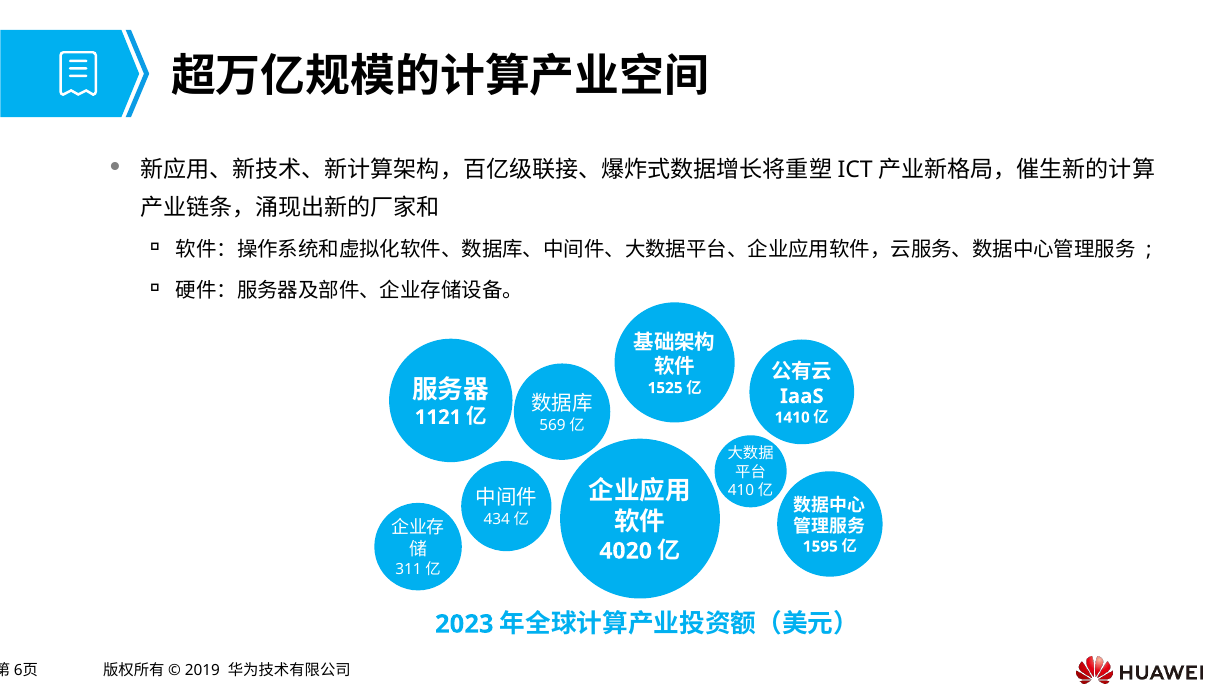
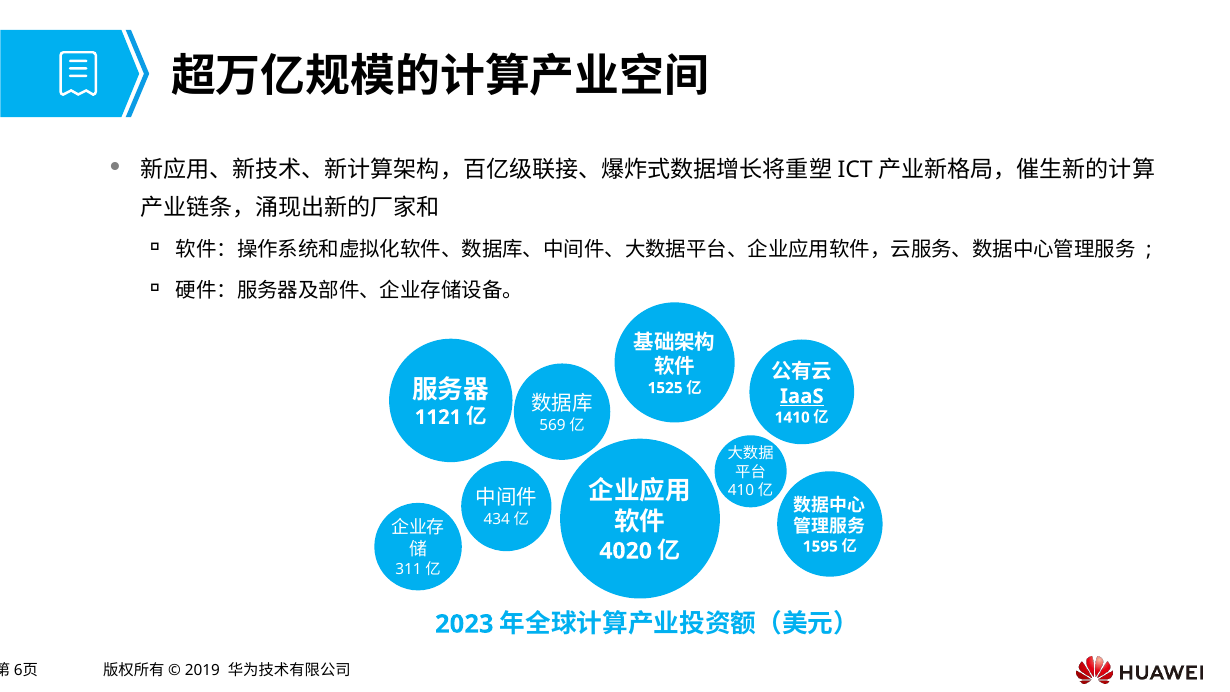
IaaS underline: none -> present (802, 396)
